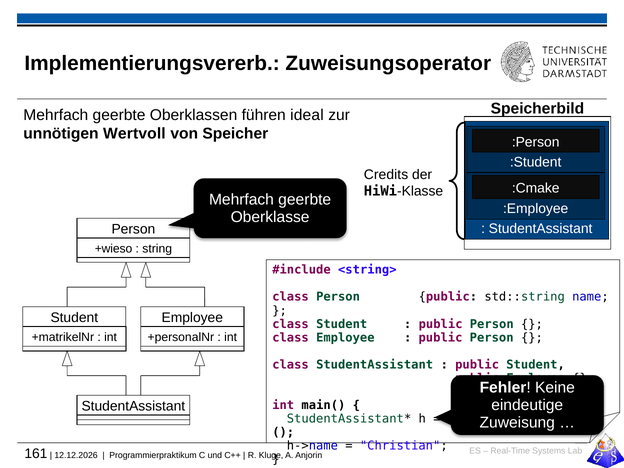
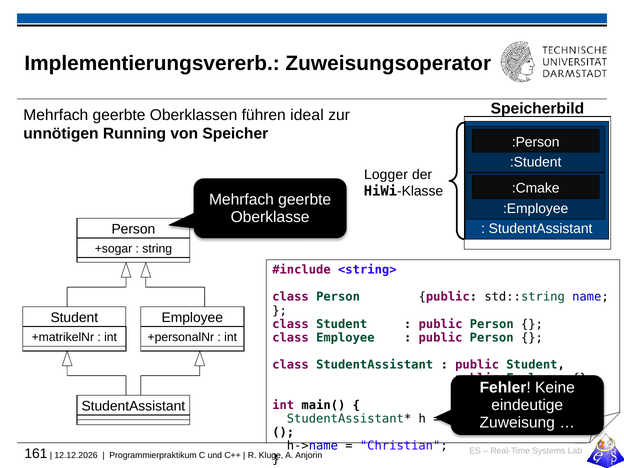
Wertvoll: Wertvoll -> Running (134, 134)
Credits: Credits -> Logger (386, 175)
+wieso: +wieso -> +sogar (113, 249)
